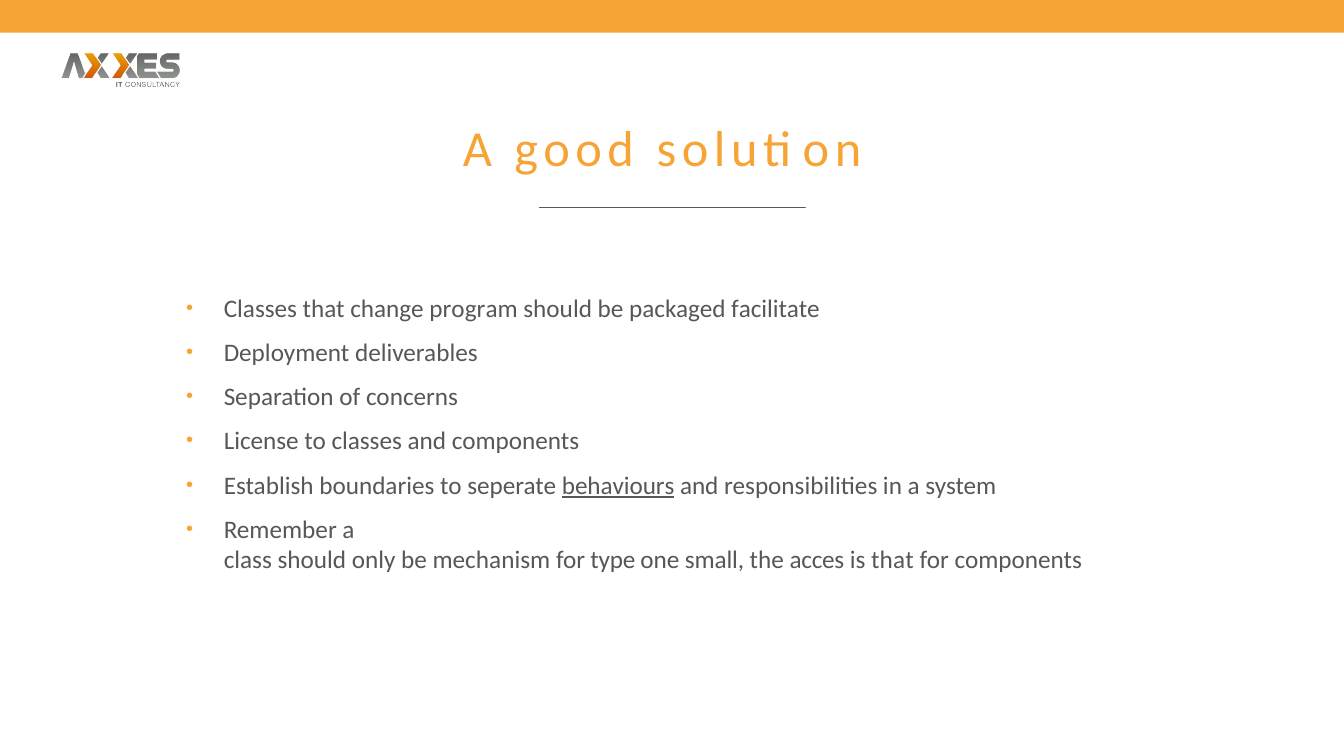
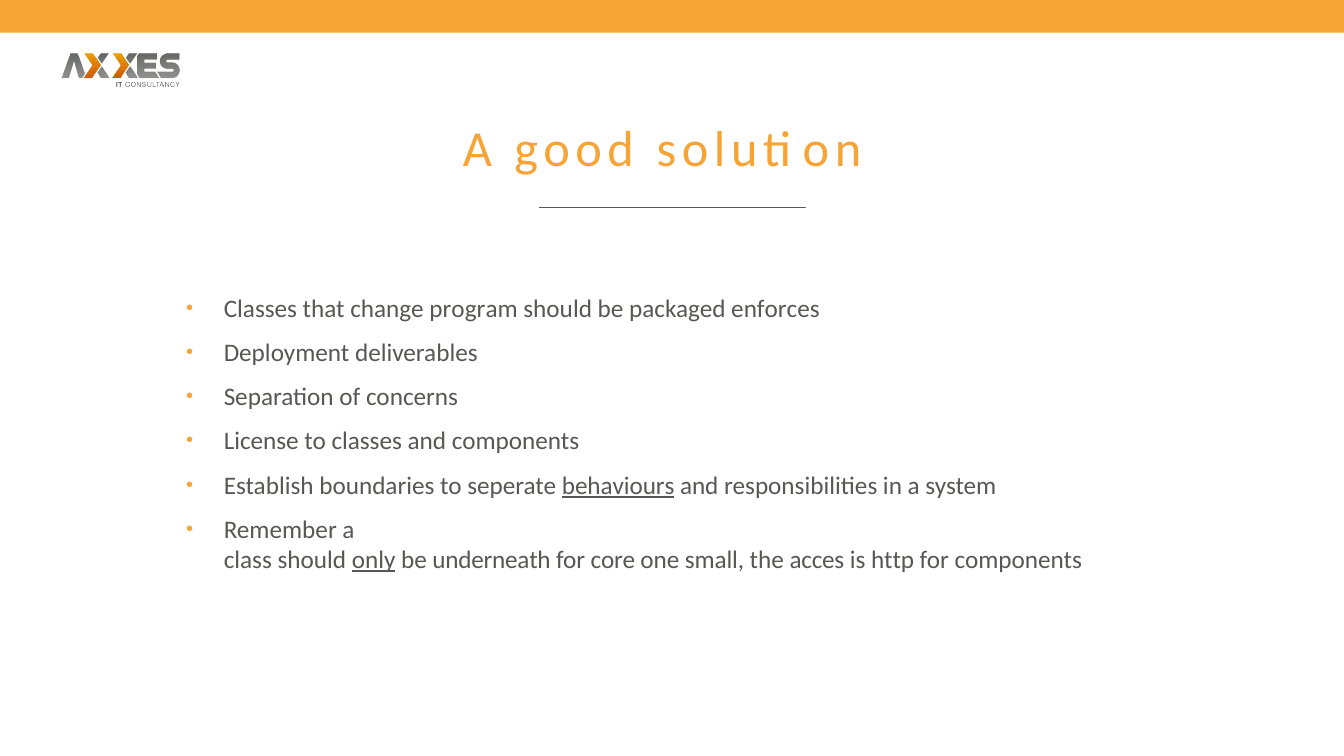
facilitate: facilitate -> enforces (775, 309)
only underline: none -> present (374, 560)
mechanism: mechanism -> underneath (492, 560)
type: type -> core (613, 560)
is that: that -> http (893, 560)
